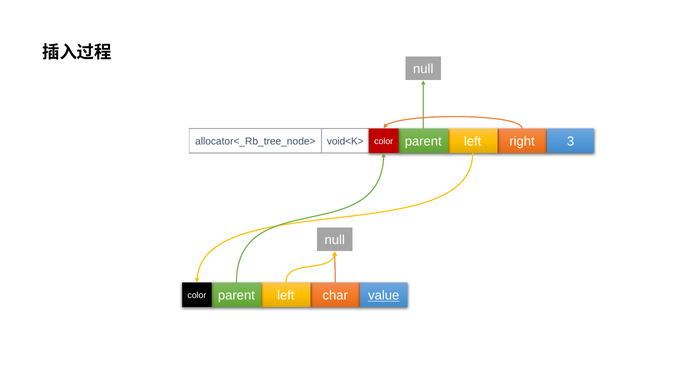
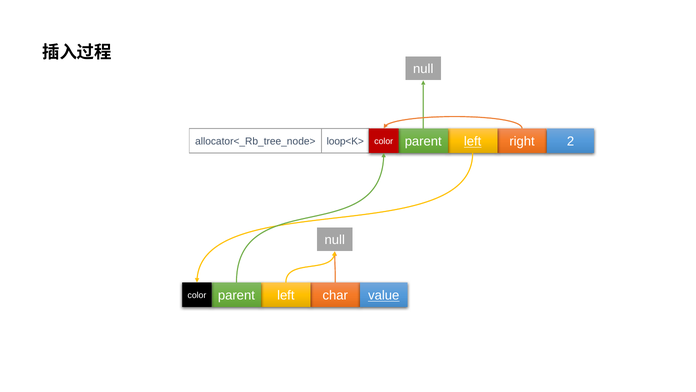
left underline: none -> present (473, 141)
void<K>: void<K> -> loop<K> (345, 141)
3: 3 -> 2 (571, 141)
